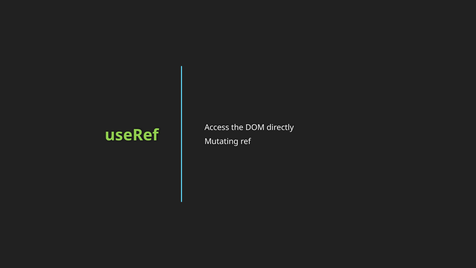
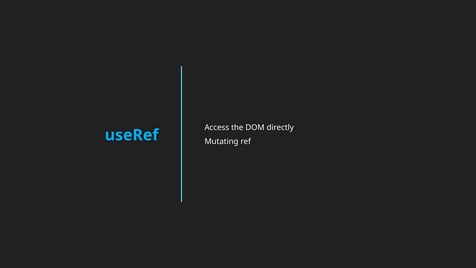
useRef colour: light green -> light blue (132, 135)
